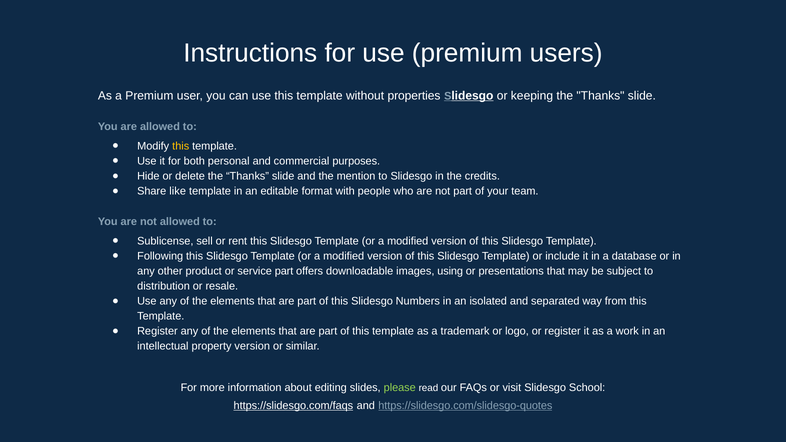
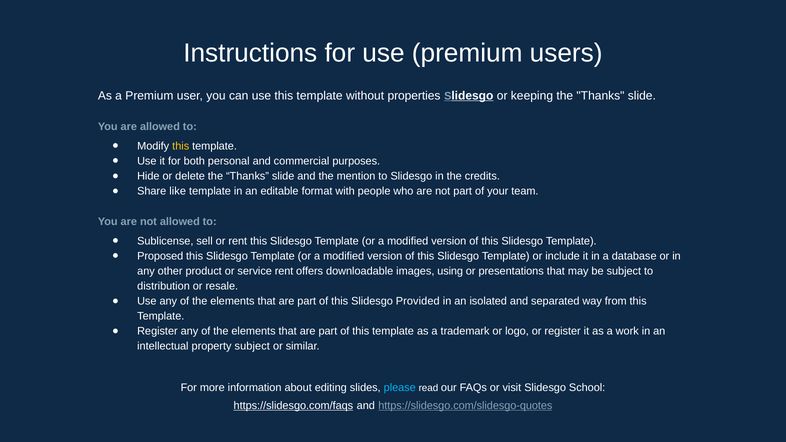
Following: Following -> Proposed (160, 256)
service part: part -> rent (284, 271)
Numbers: Numbers -> Provided (418, 301)
property version: version -> subject (252, 346)
please colour: light green -> light blue (400, 388)
